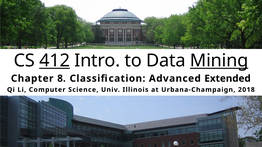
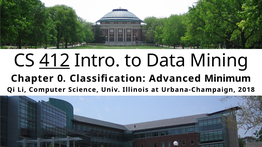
Mining underline: present -> none (219, 61)
8: 8 -> 0 (61, 79)
Extended: Extended -> Minimum (228, 79)
